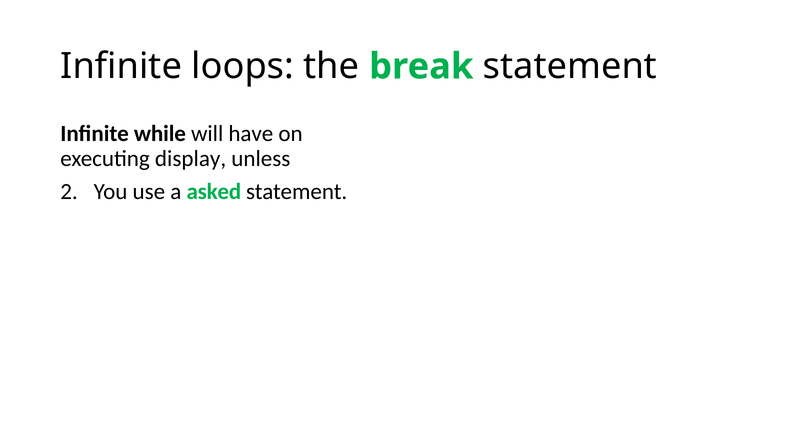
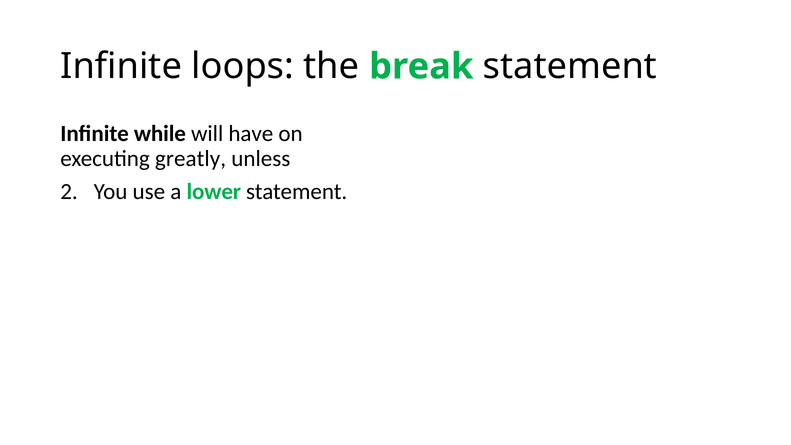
display: display -> greatly (191, 159)
asked: asked -> lower (214, 192)
